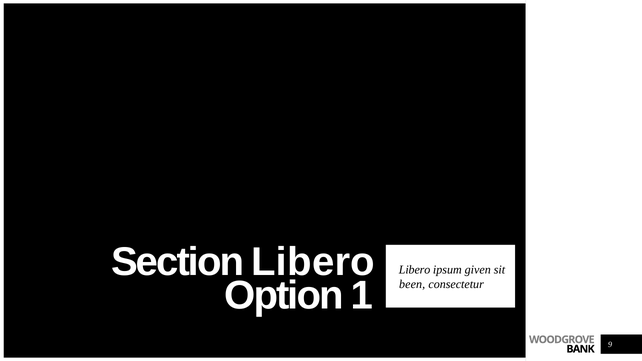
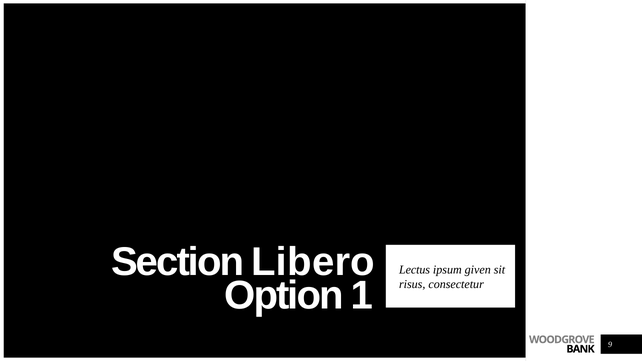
Libero: Libero -> Lectus (415, 270)
been: been -> risus (412, 284)
